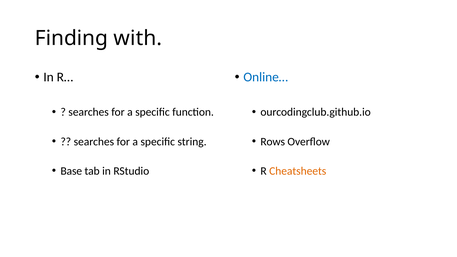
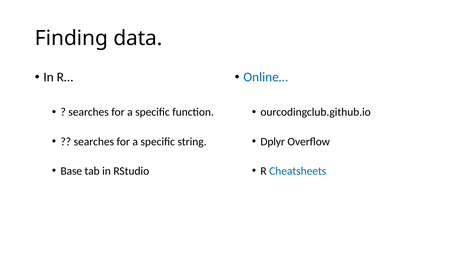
with: with -> data (138, 38)
Rows: Rows -> Dplyr (273, 142)
Cheatsheets colour: orange -> blue (298, 171)
